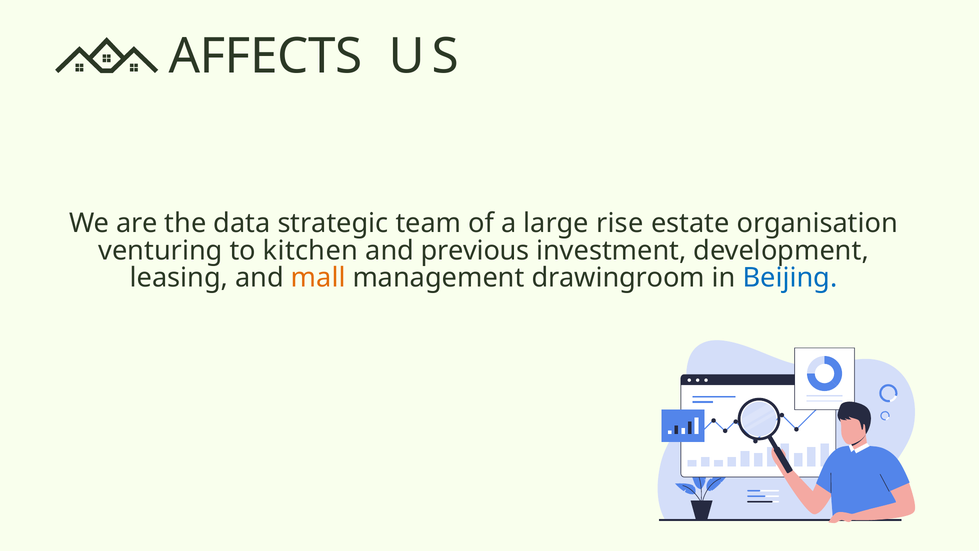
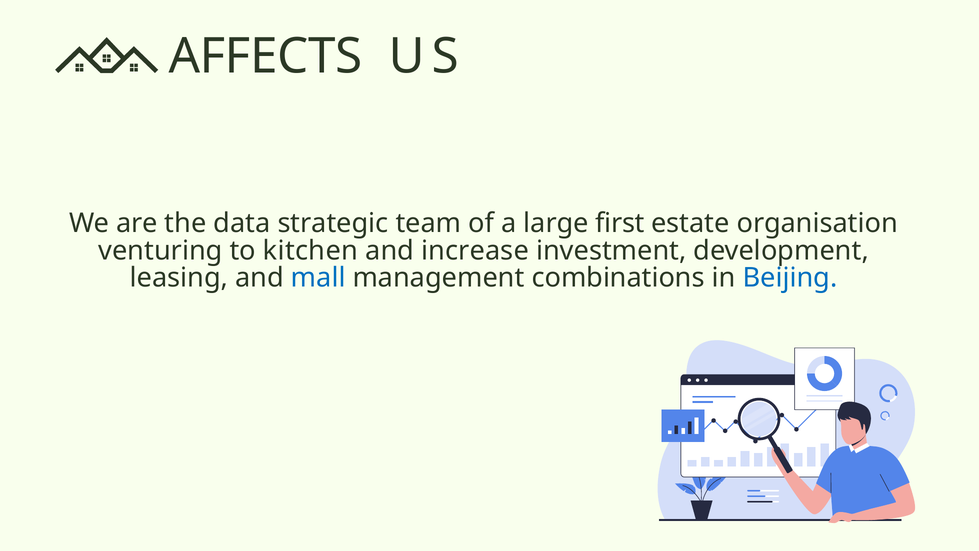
rise: rise -> first (620, 223)
previous: previous -> increase (475, 251)
mall colour: orange -> blue (318, 278)
drawingroom: drawingroom -> combinations (618, 278)
